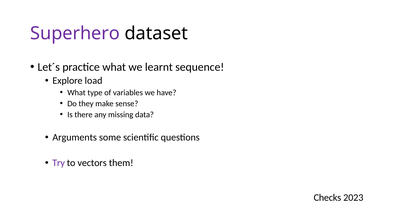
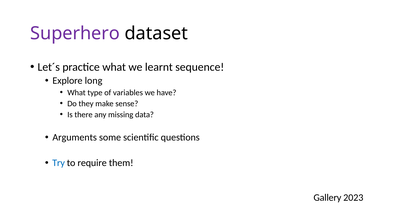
load: load -> long (94, 81)
Try colour: purple -> blue (59, 163)
vectors: vectors -> require (92, 163)
Checks: Checks -> Gallery (327, 197)
